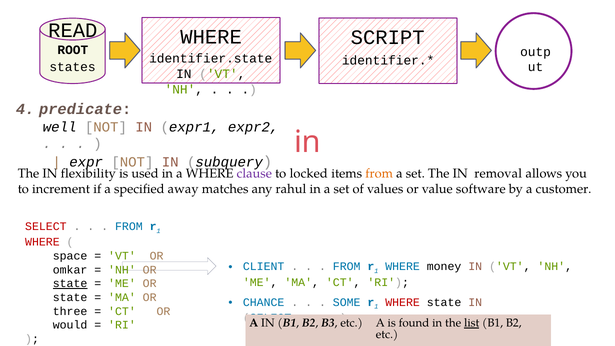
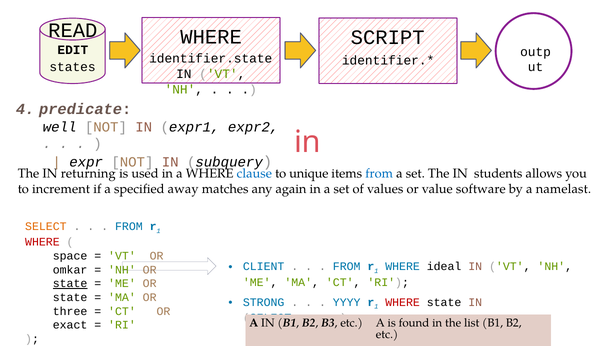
ROOT: ROOT -> EDIT (73, 50)
flexibility: flexibility -> returning (88, 174)
clause colour: purple -> blue (254, 174)
locked: locked -> unique (309, 174)
from colour: orange -> blue (379, 174)
removal: removal -> students (498, 174)
rahul: rahul -> again (291, 189)
customer: customer -> namelast (563, 189)
SELECT colour: red -> orange (46, 226)
money: money -> ideal (444, 266)
CHANCE: CHANCE -> STRONG (264, 302)
SOME: SOME -> YYYY (347, 302)
list underline: present -> none (472, 323)
would: would -> exact (70, 325)
